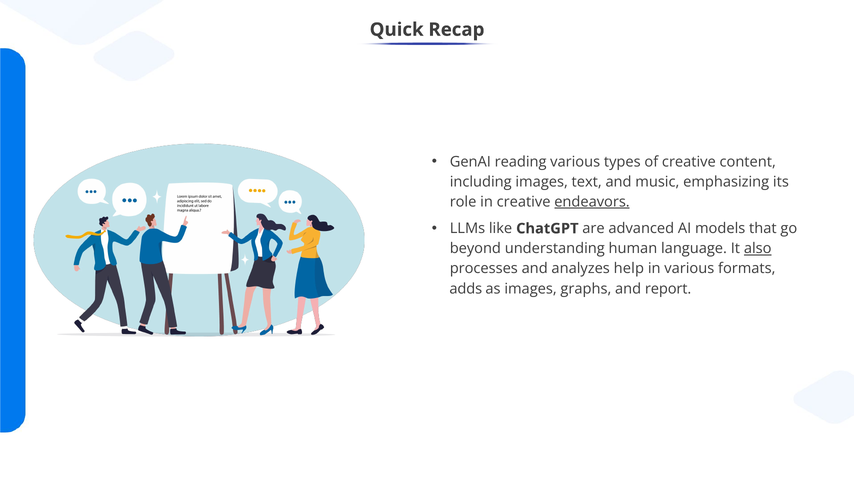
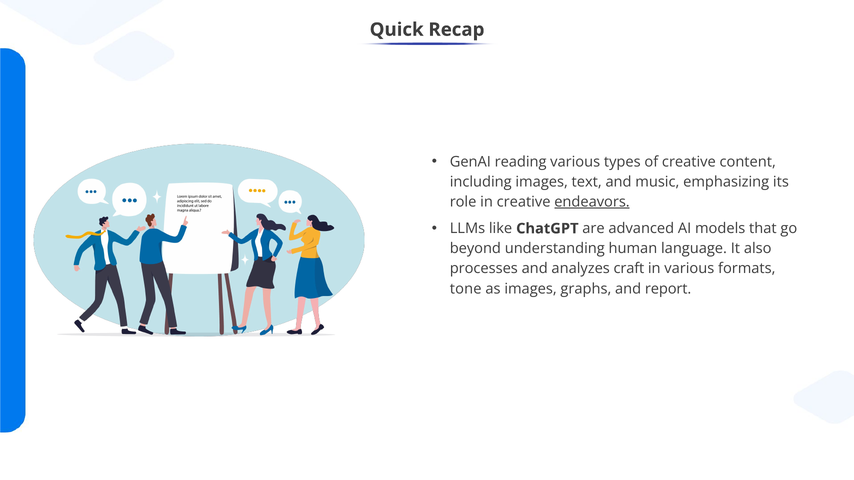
also underline: present -> none (758, 249)
help: help -> craft (629, 269)
adds: adds -> tone (466, 289)
